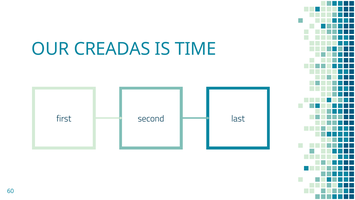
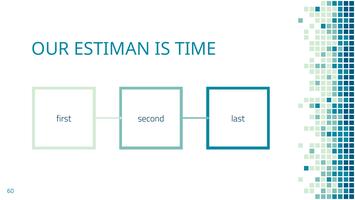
CREADAS: CREADAS -> ESTIMAN (112, 49)
